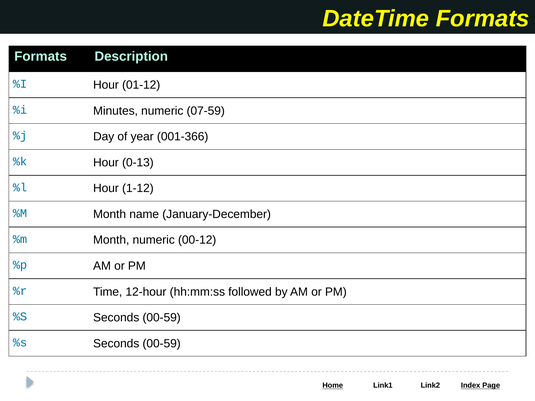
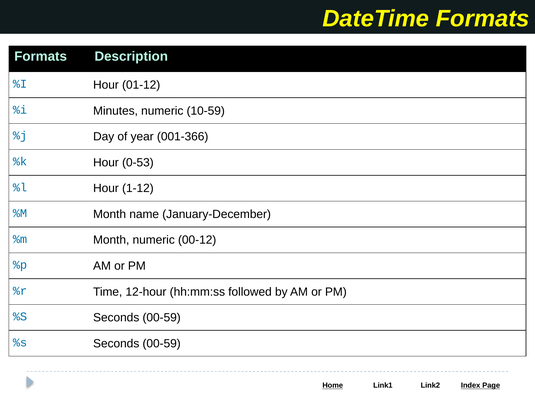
07-59: 07-59 -> 10-59 (206, 111)
0-13: 0-13 -> 0-53 (138, 163)
